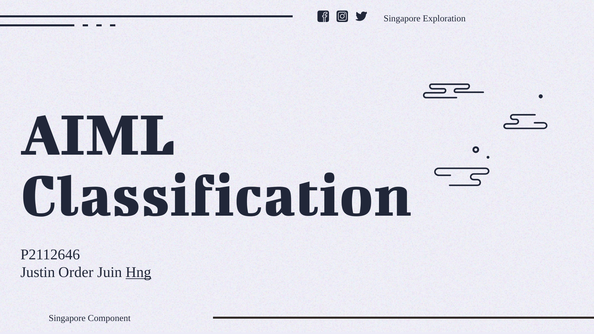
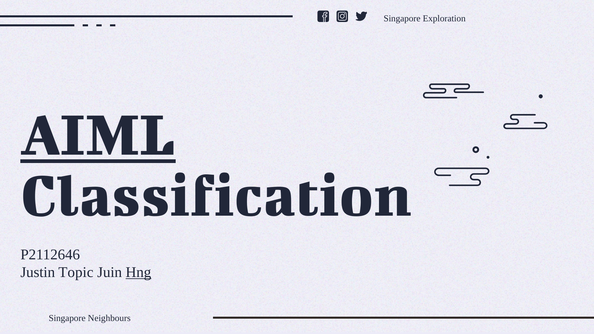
AIML underline: none -> present (98, 134)
Order: Order -> Topic (76, 272)
Component: Component -> Neighbours (109, 318)
